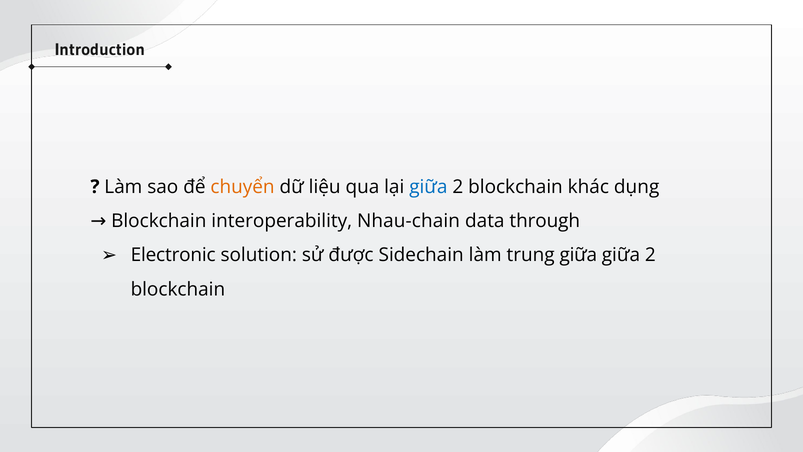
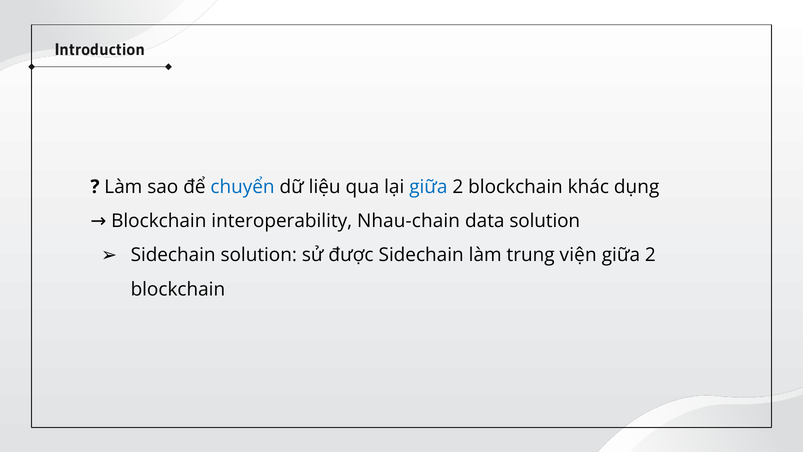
chuyển colour: orange -> blue (243, 187)
data through: through -> solution (545, 221)
Electronic: Electronic -> Sidechain (173, 255)
trung giữa: giữa -> viện (578, 255)
